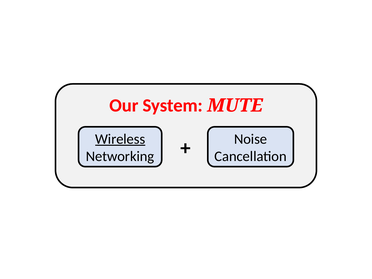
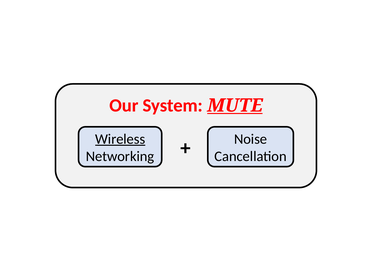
MUTE underline: none -> present (235, 105)
